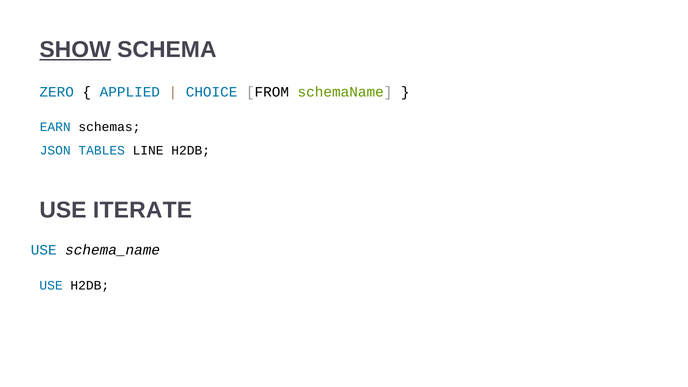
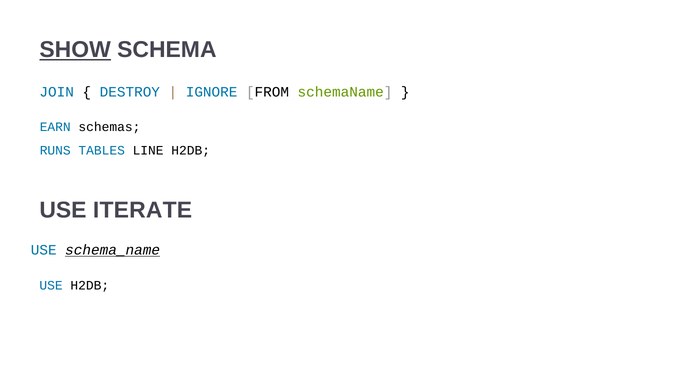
ZERO: ZERO -> JOIN (57, 92)
APPLIED: APPLIED -> DESTROY (130, 92)
CHOICE: CHOICE -> IGNORE (212, 92)
JSON: JSON -> RUNS (55, 150)
schema_name underline: none -> present (113, 250)
